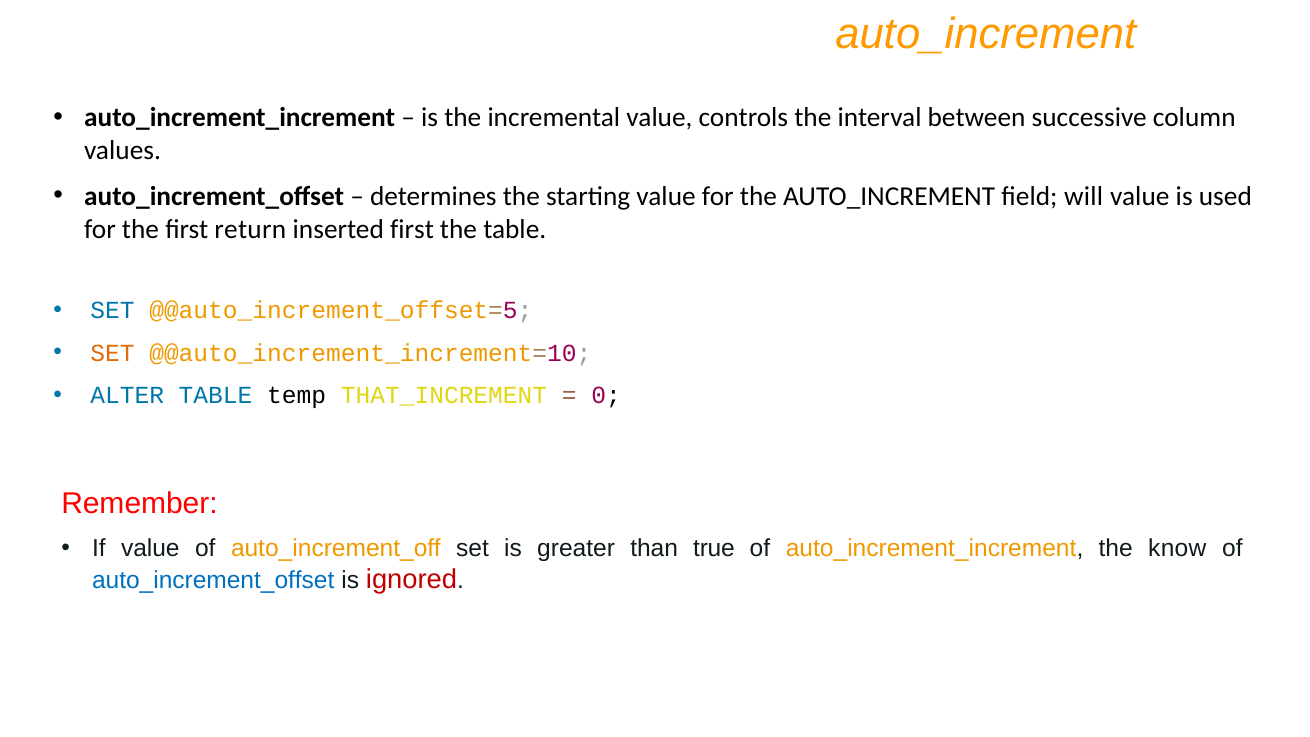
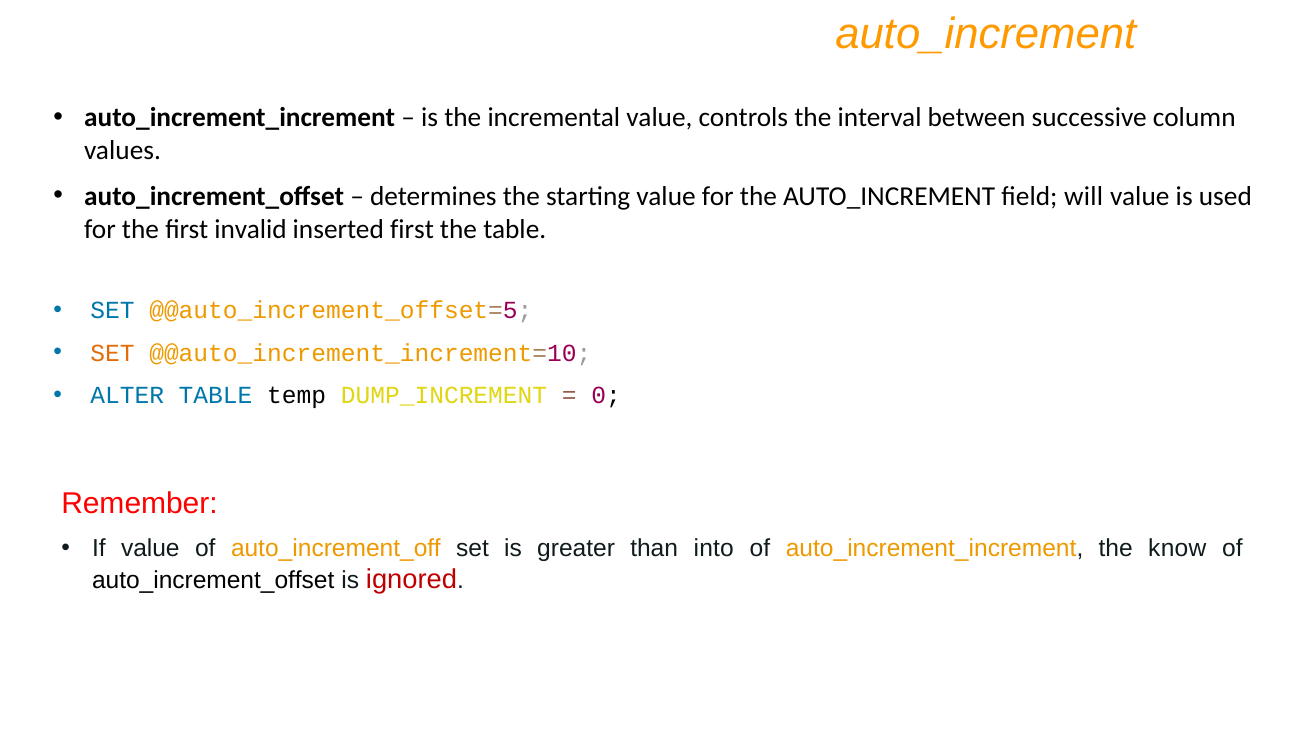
return: return -> invalid (251, 229)
THAT_INCREMENT: THAT_INCREMENT -> DUMP_INCREMENT (444, 396)
true: true -> into (714, 549)
auto_increment_offset colour: blue -> black (213, 581)
